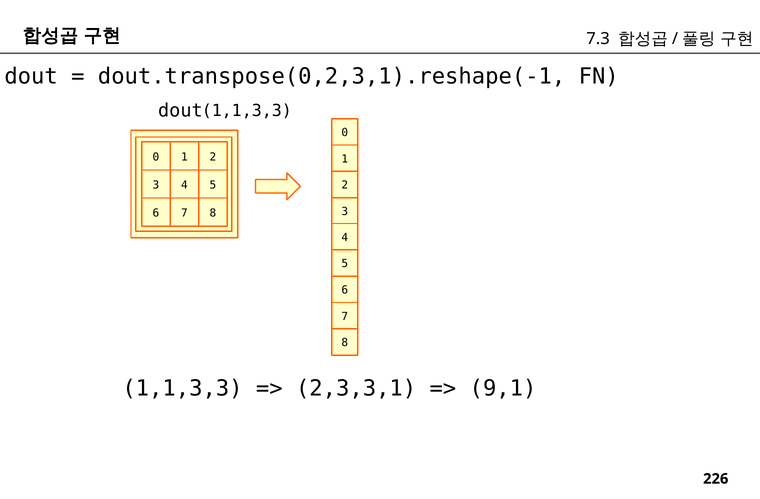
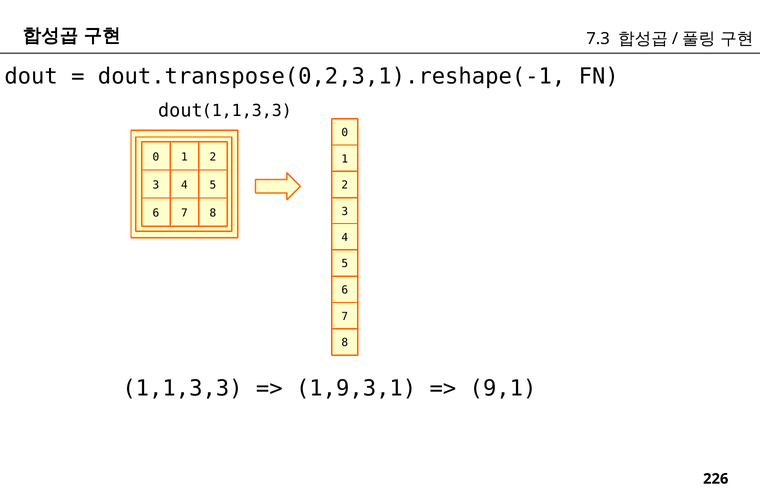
2,3,3,1: 2,3,3,1 -> 1,9,3,1 (356, 389)
